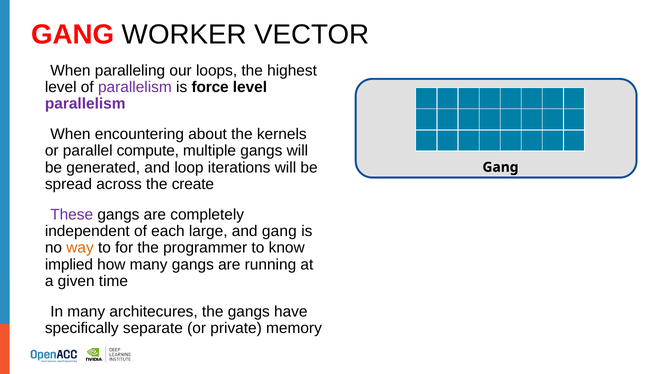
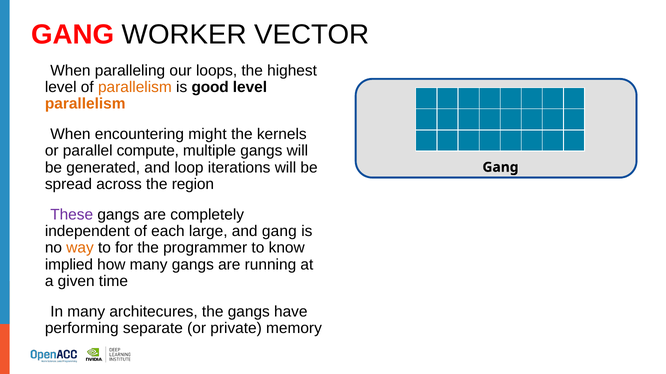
parallelism colour: purple -> orange (135, 87)
force: force -> good (210, 87)
parallelism colour: purple -> orange (85, 104)
about: about -> might (208, 134)
create: create -> region (193, 184)
specifically: specifically -> performing (82, 329)
